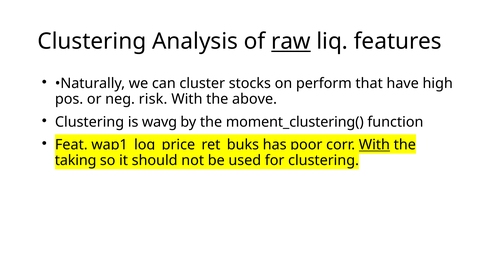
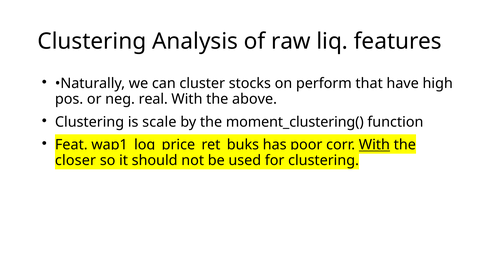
raw underline: present -> none (291, 41)
risk: risk -> real (153, 99)
wavg: wavg -> scale (159, 122)
taking: taking -> closer (75, 160)
